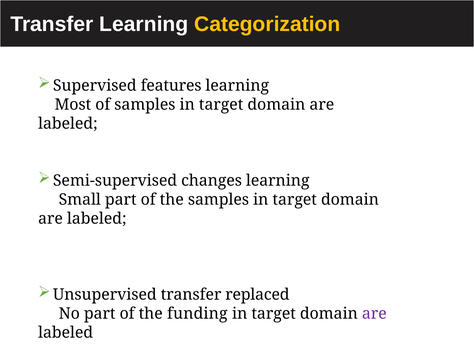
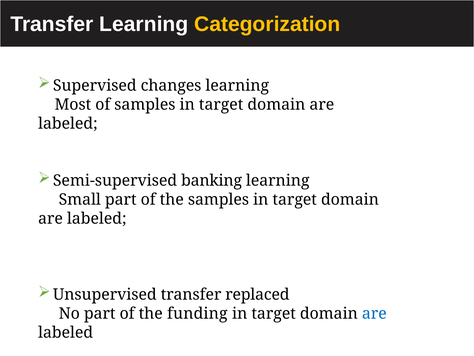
features: features -> changes (171, 86)
changes: changes -> banking (212, 180)
are colour: purple -> blue (374, 313)
